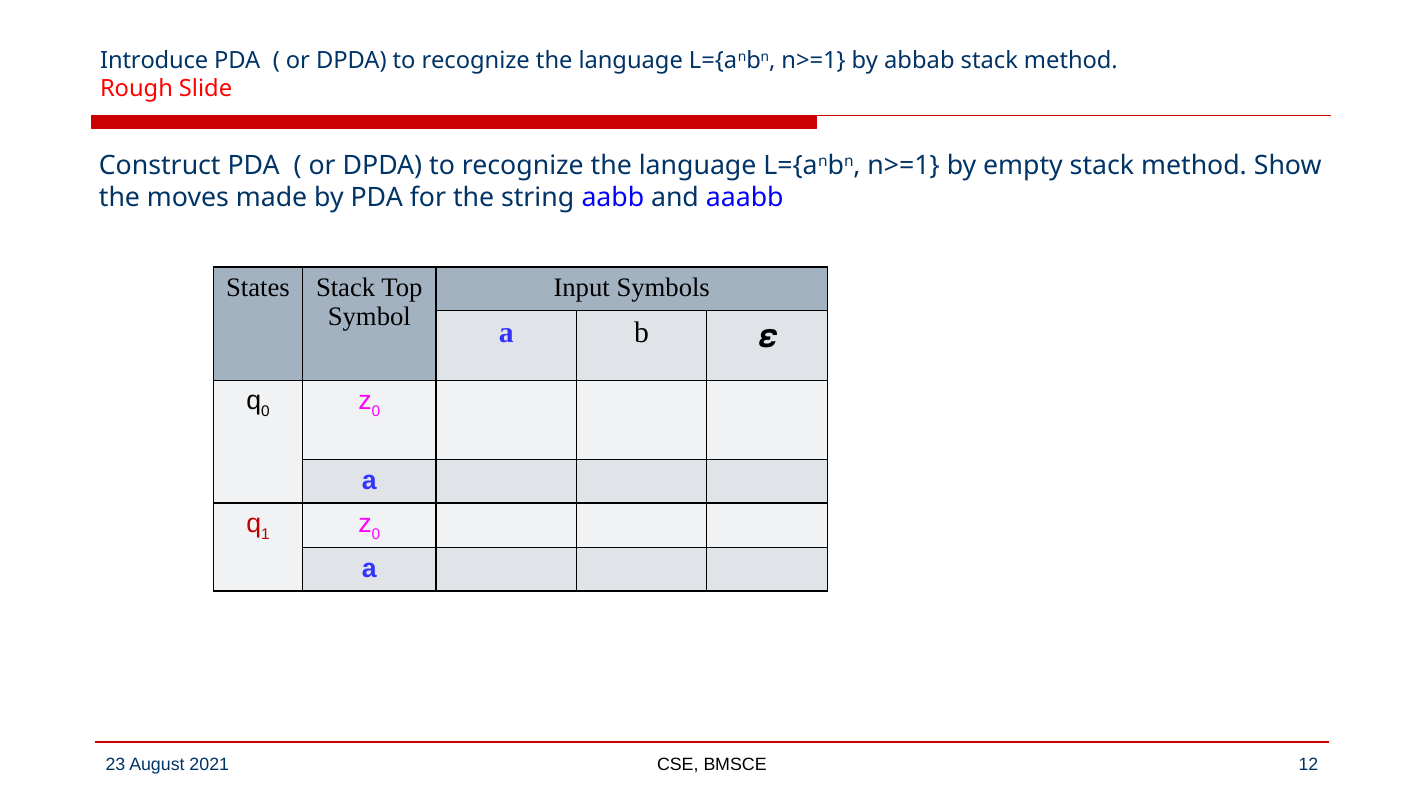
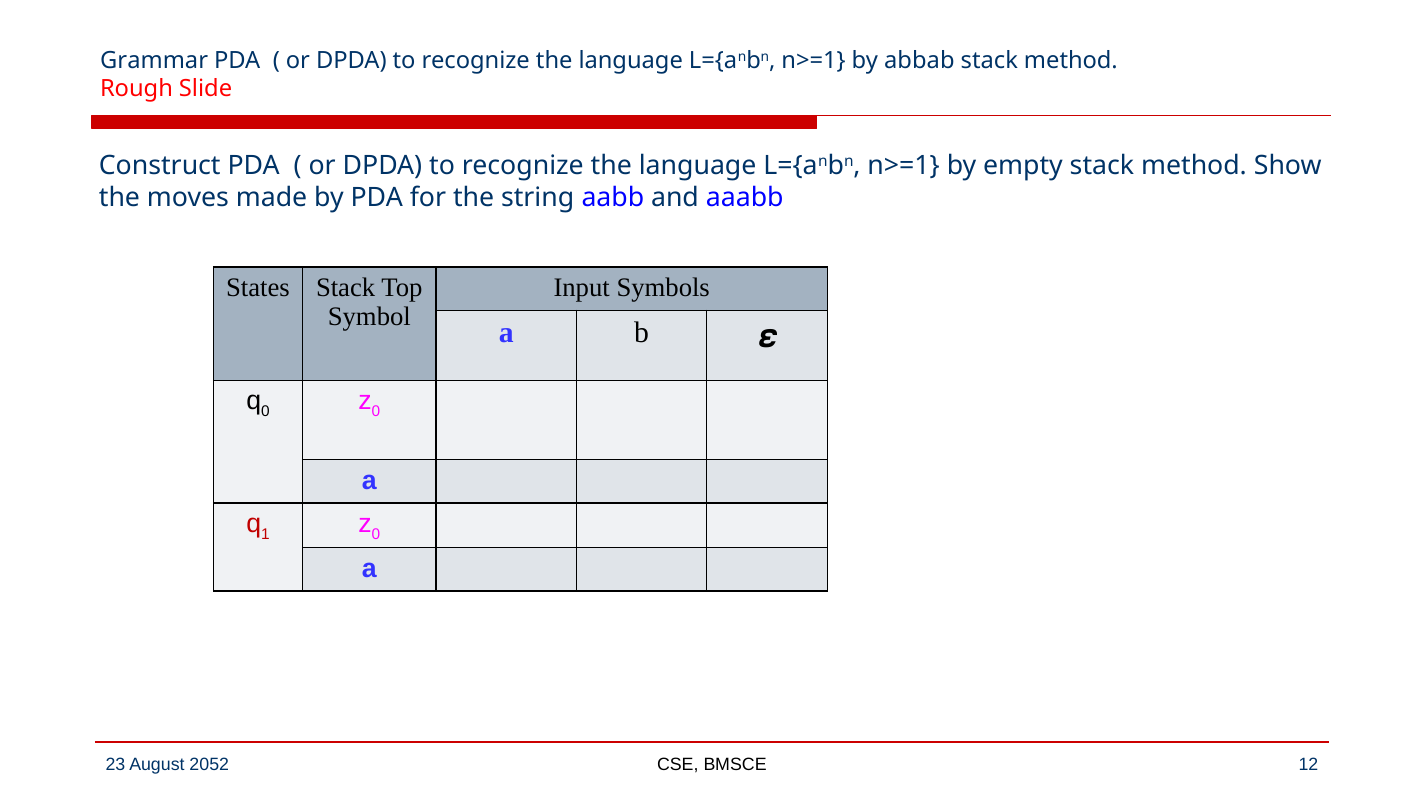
Introduce: Introduce -> Grammar (154, 60)
2021: 2021 -> 2052 (209, 765)
